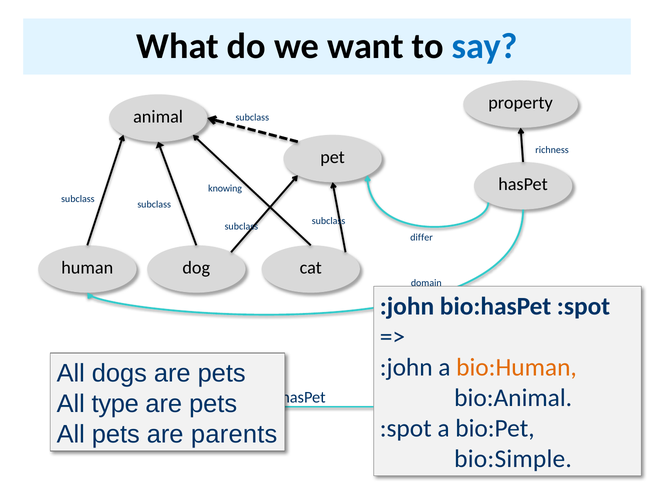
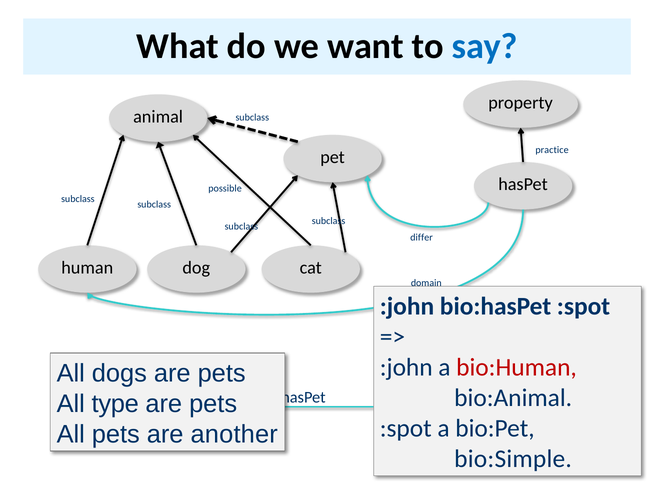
richness: richness -> practice (552, 150)
knowing: knowing -> possible (225, 188)
bio:Human colour: orange -> red (517, 368)
parents: parents -> another (234, 435)
